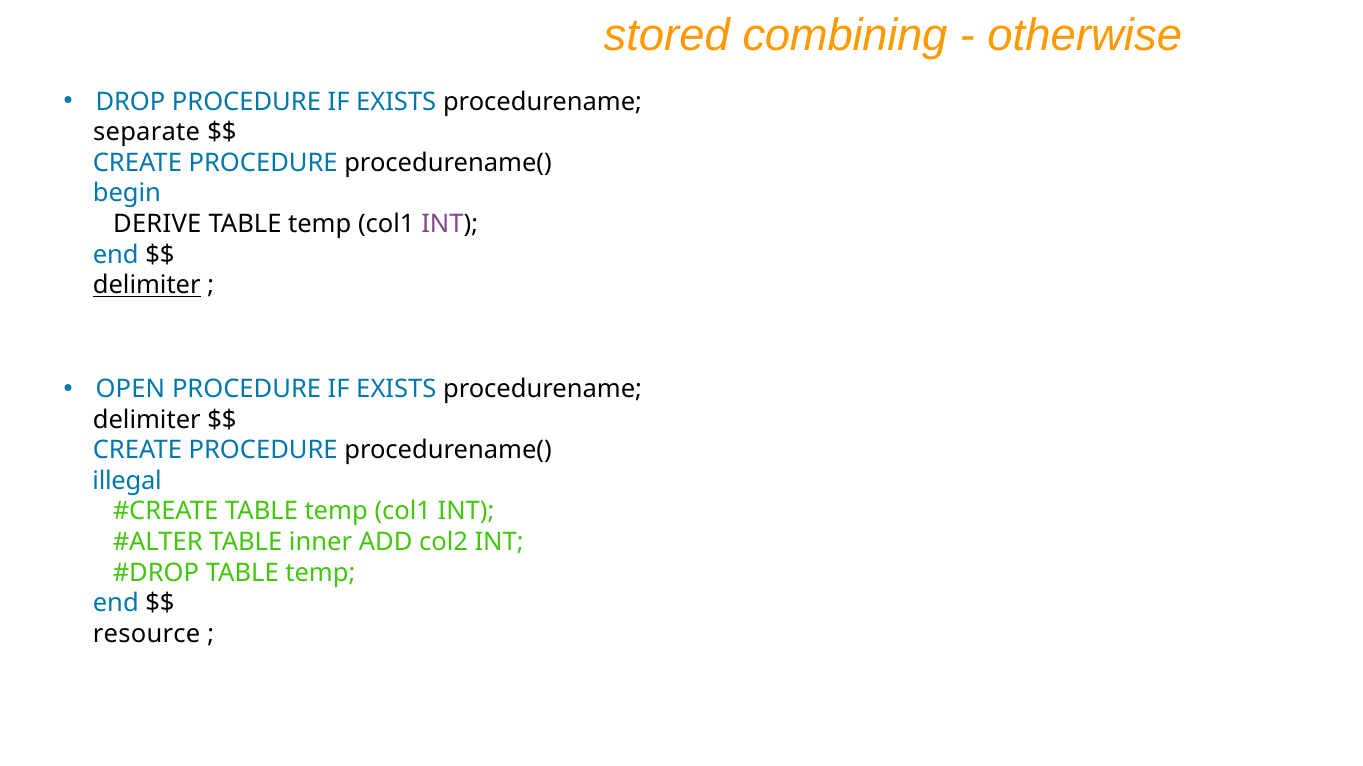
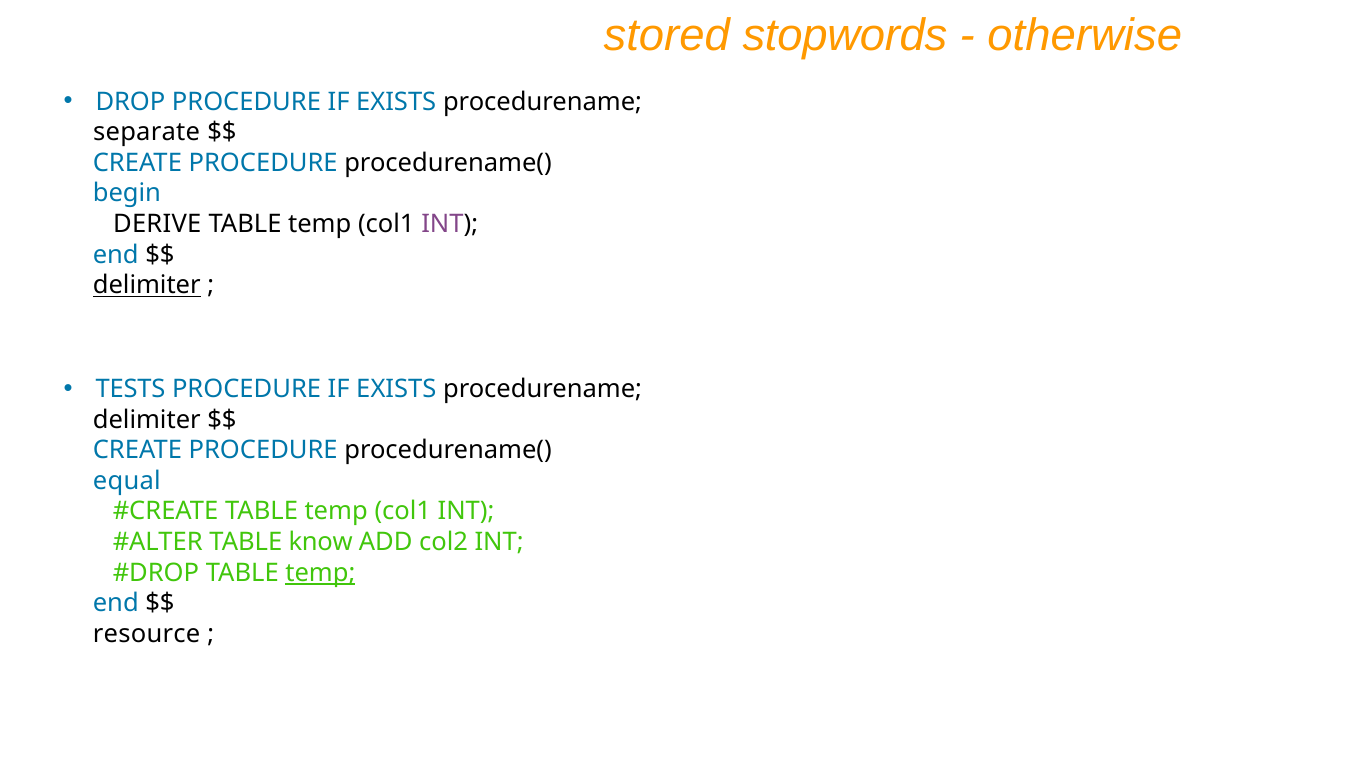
combining: combining -> stopwords (845, 35)
OPEN: OPEN -> TESTS (131, 389)
illegal: illegal -> equal (127, 481)
inner: inner -> know (321, 543)
temp underline: none -> present (320, 573)
